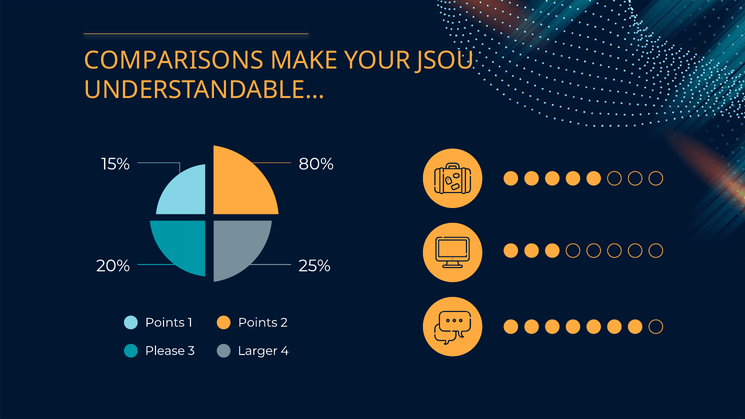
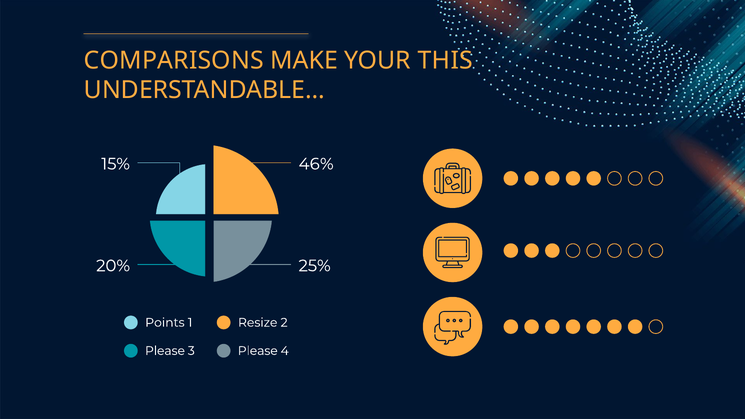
JSOU: JSOU -> THIS (445, 60)
80%: 80% -> 46% (316, 164)
1 Points: Points -> Resize (258, 323)
3 Larger: Larger -> Please (258, 351)
